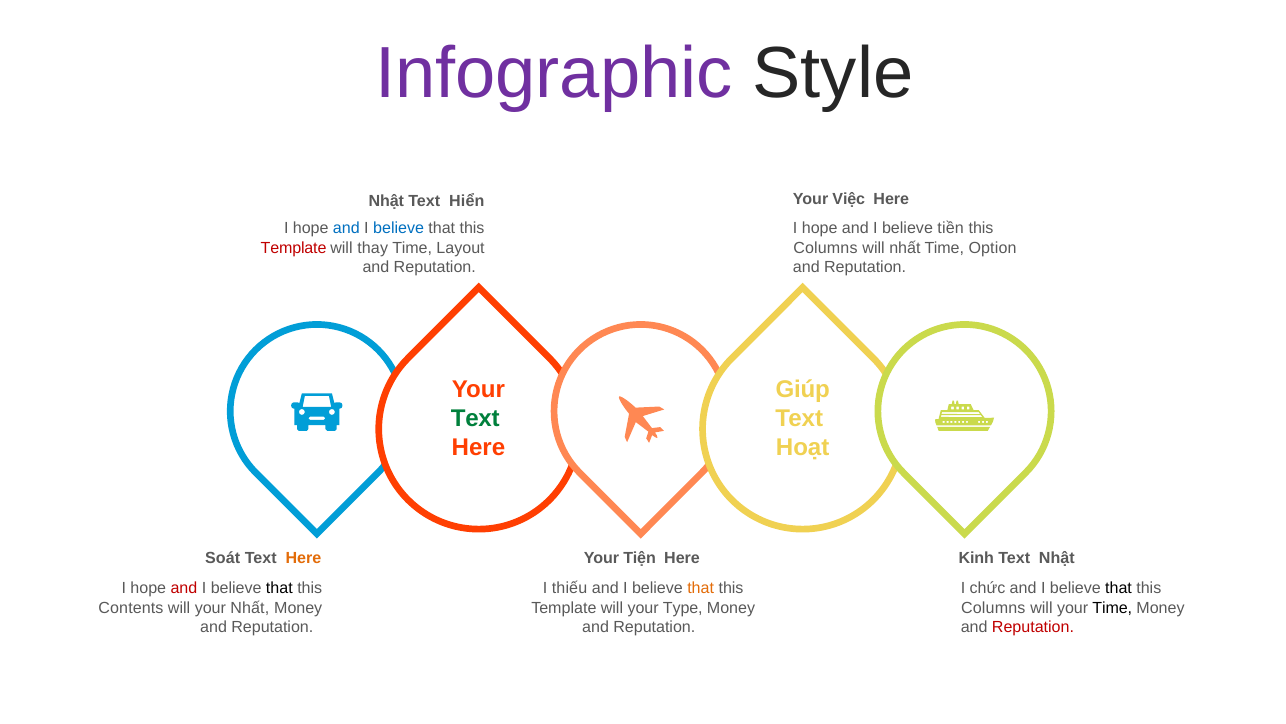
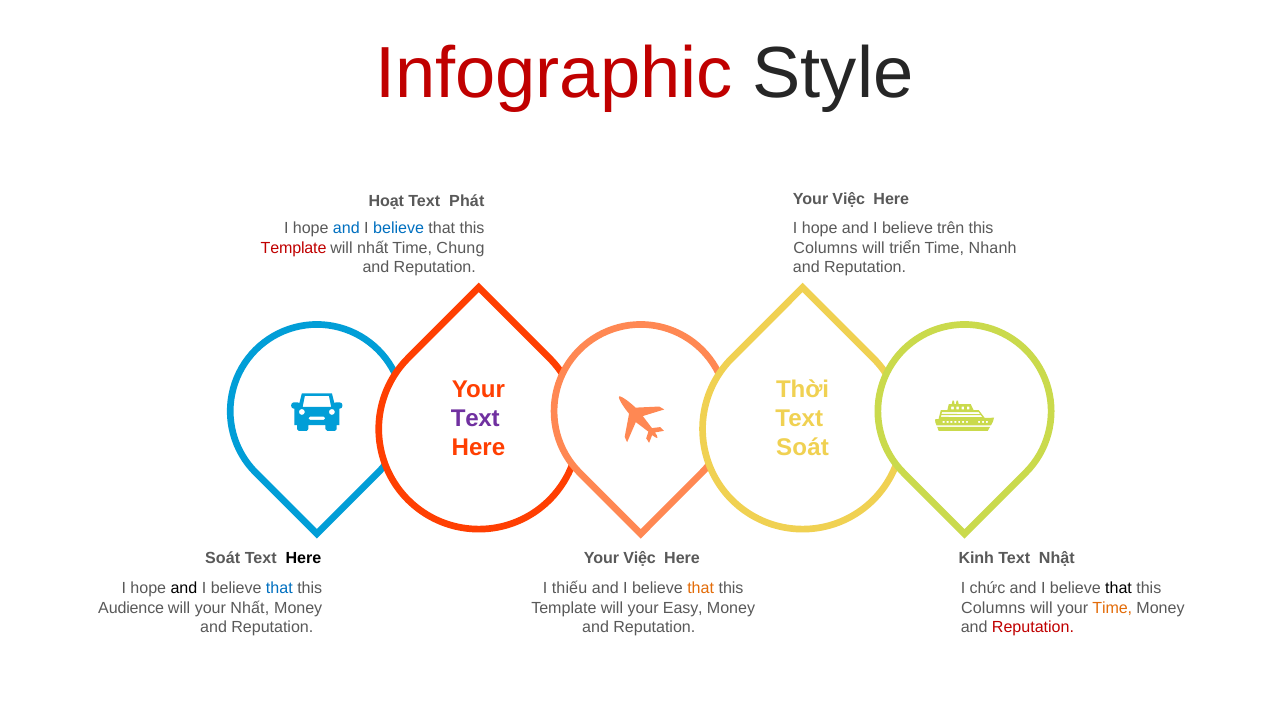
Infographic colour: purple -> red (554, 74)
Nhật: Nhật -> Hoạt (386, 201)
Hiển: Hiển -> Phát (467, 201)
tiền: tiền -> trên (951, 228)
will thay: thay -> nhất (373, 248)
Layout: Layout -> Chung (460, 248)
will nhất: nhất -> triển (905, 248)
Option: Option -> Nhanh (993, 248)
Giúp: Giúp -> Thời (803, 390)
Text colour: green -> purple (475, 418)
Hoạt: Hoạt -> Soát (803, 447)
Here colour: orange -> black (303, 558)
Tiện: Tiện -> Việc (640, 558)
and colour: red -> black (184, 588)
that colour: black -> blue (279, 588)
Contents: Contents -> Audience (131, 607)
Type: Type -> Easy (683, 607)
Time colour: black -> orange (1112, 607)
